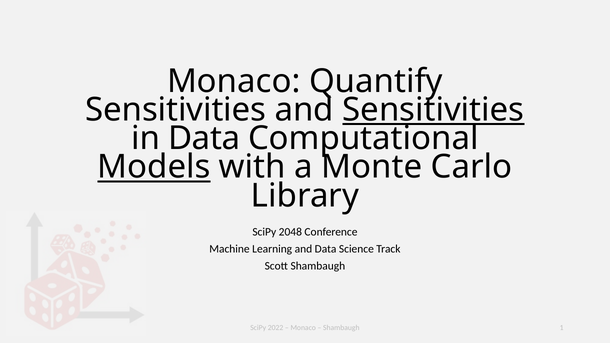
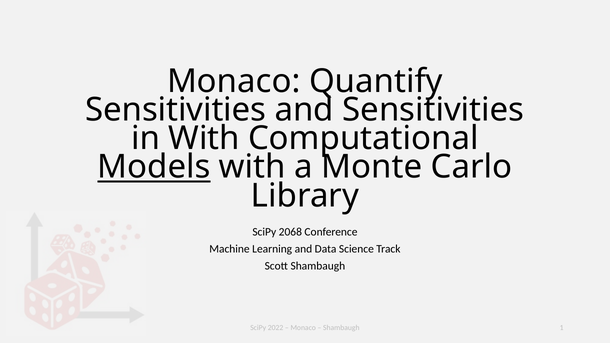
Sensitivities underline: present -> none (433, 110)
in Data: Data -> With (204, 139)
2048: 2048 -> 2068 (290, 232)
